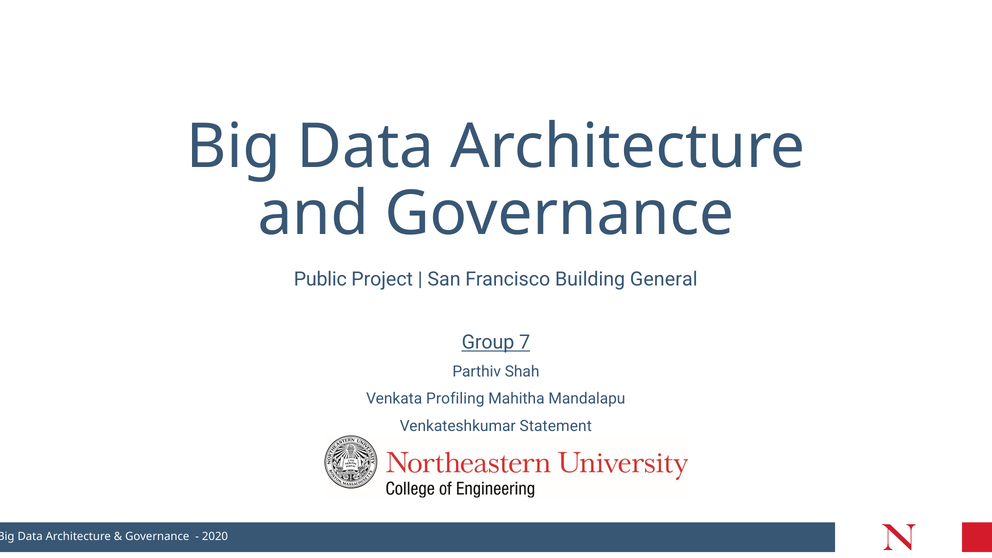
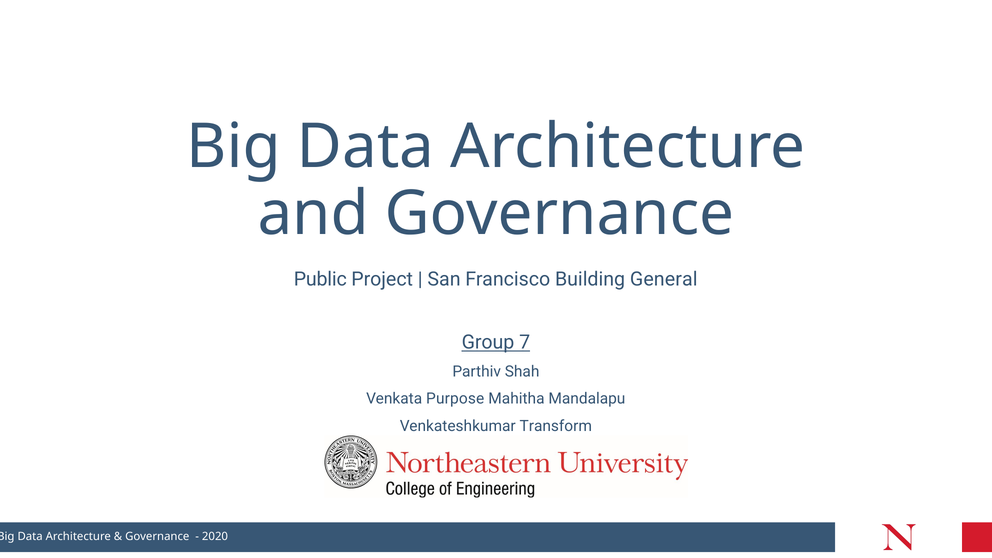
Profiling: Profiling -> Purpose (455, 399)
Statement: Statement -> Transform (556, 426)
